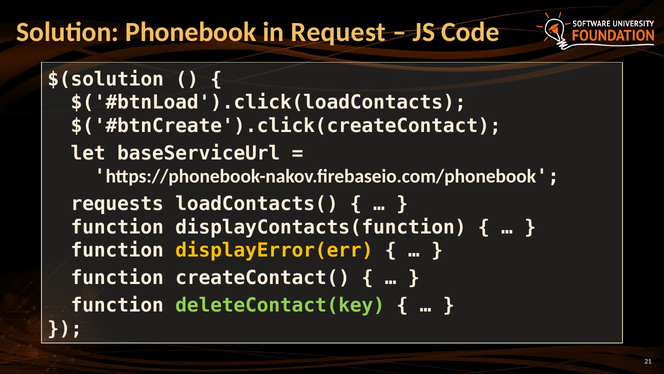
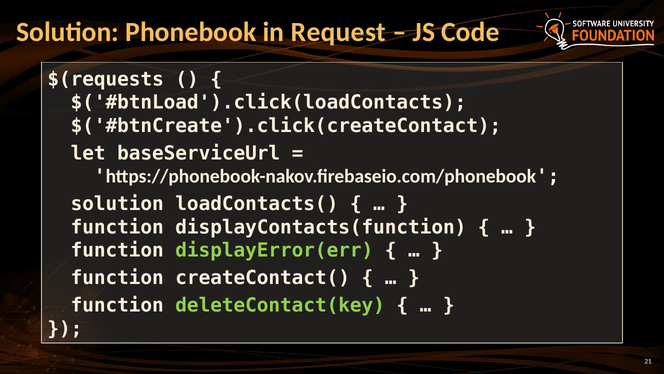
$(solution: $(solution -> $(requests (106, 79)
requests: requests -> solution (117, 204)
displayError(err colour: yellow -> light green (274, 250)
